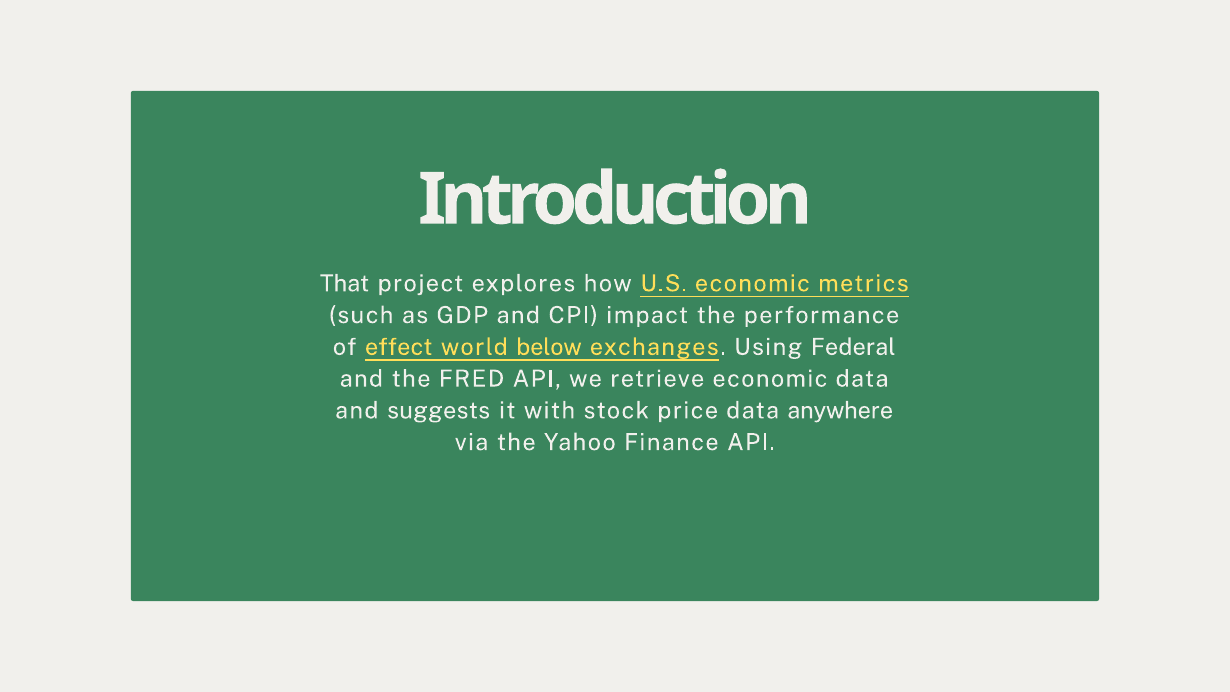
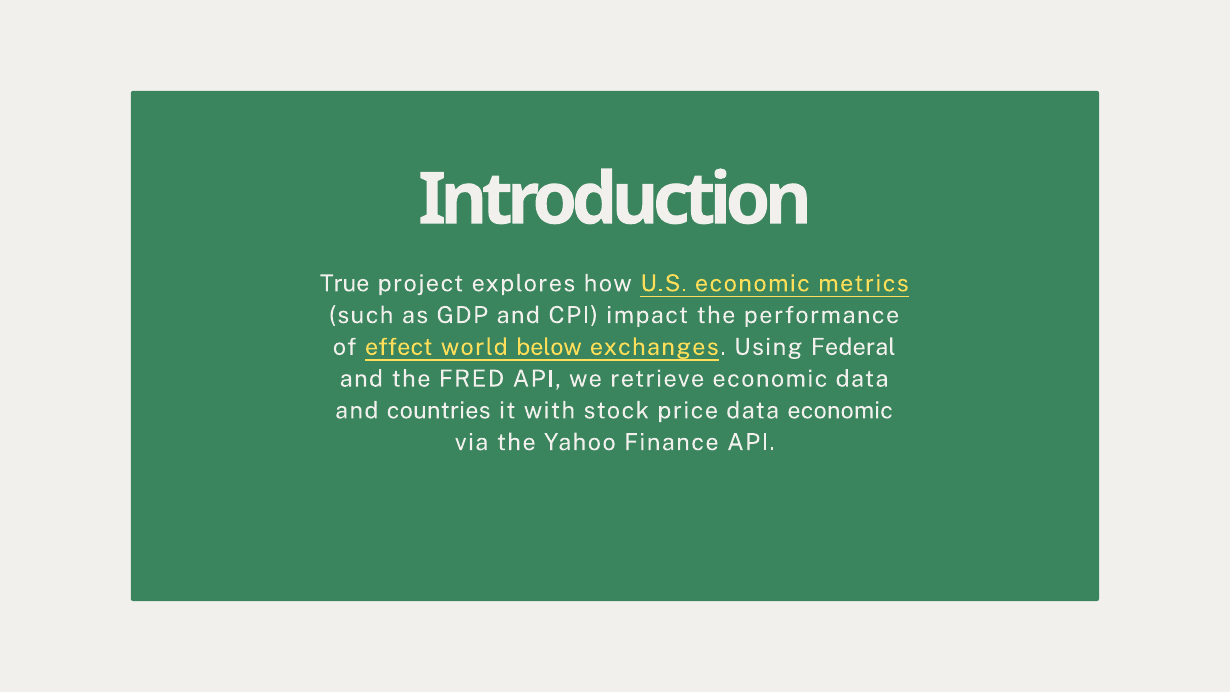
That: That -> True (345, 283)
suggests: suggests -> countries (439, 411)
data anywhere: anywhere -> economic (840, 411)
